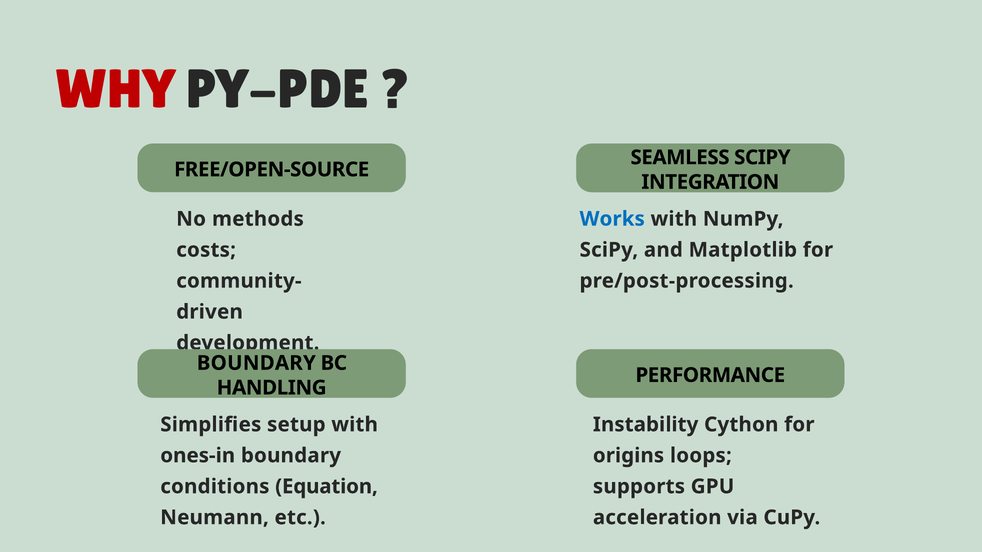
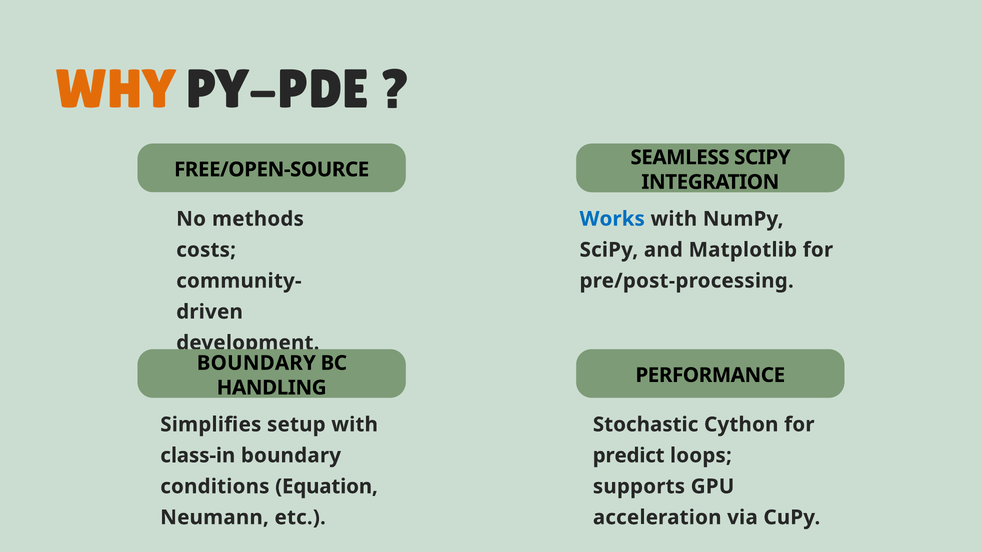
WHY colour: red -> orange (116, 90)
Instability: Instability -> Stochastic (646, 425)
ones-in: ones-in -> class-in (198, 456)
origins: origins -> predict (629, 456)
